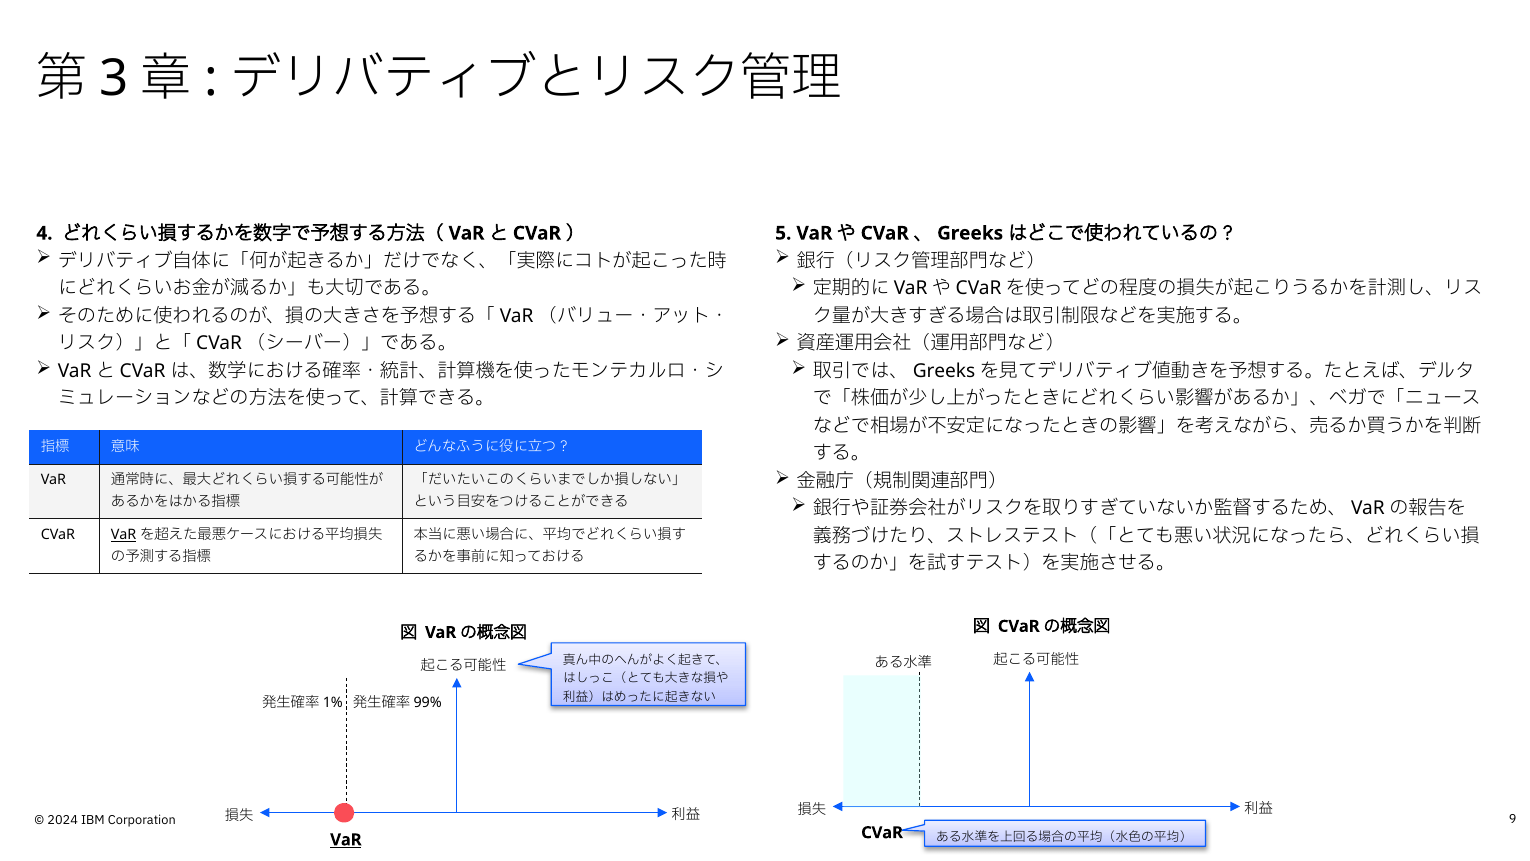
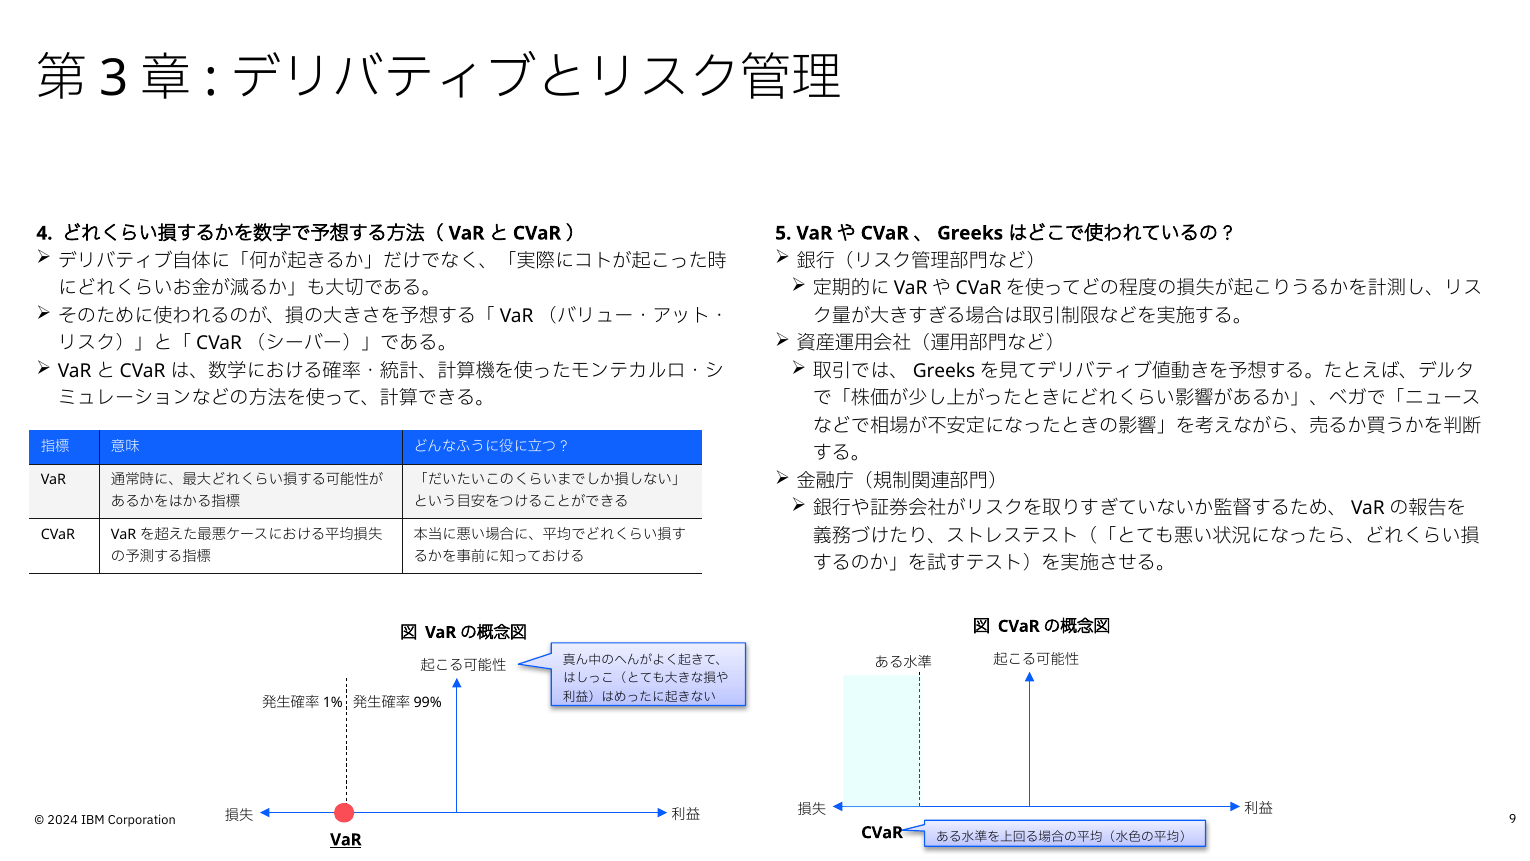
VaR underline: present -> none (124, 535)
